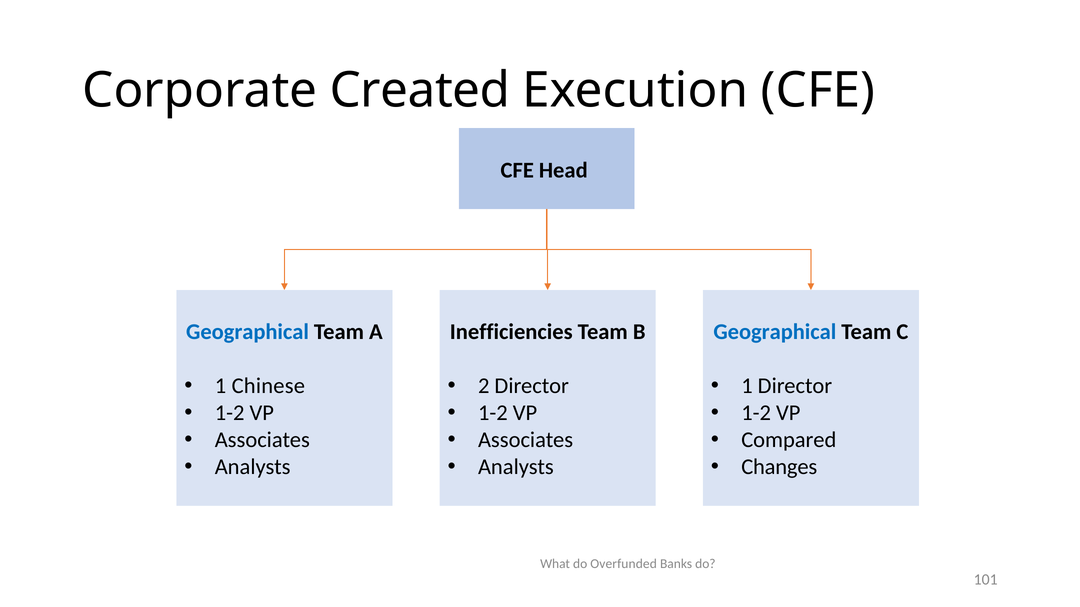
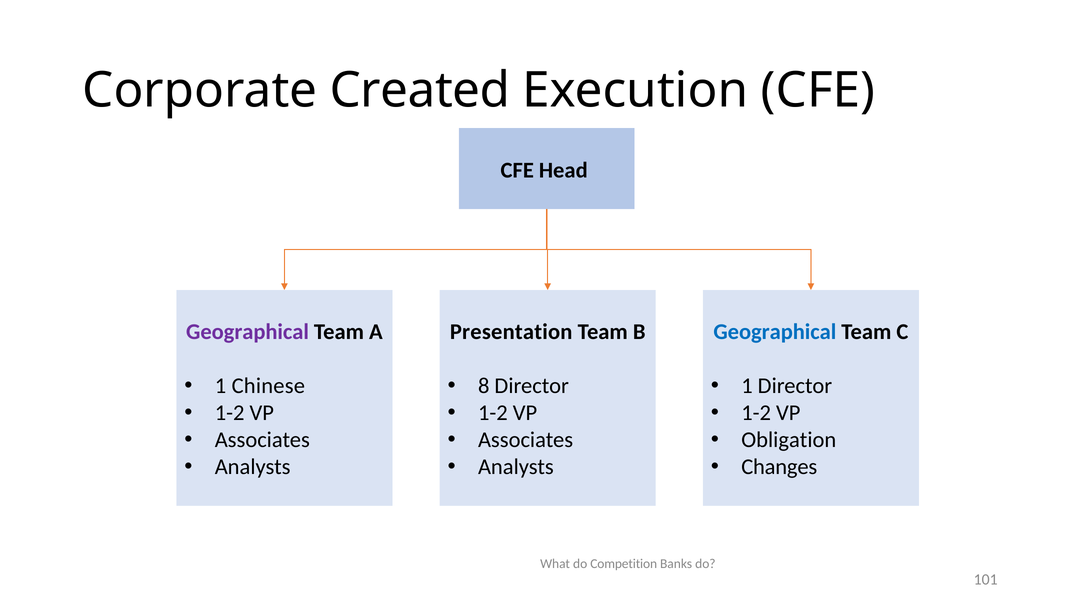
Geographical colour: blue -> purple (247, 332)
Inefficiencies: Inefficiencies -> Presentation (511, 332)
2: 2 -> 8 (484, 386)
Compared: Compared -> Obligation (789, 440)
Overfunded: Overfunded -> Competition (624, 564)
